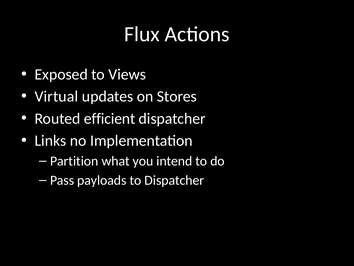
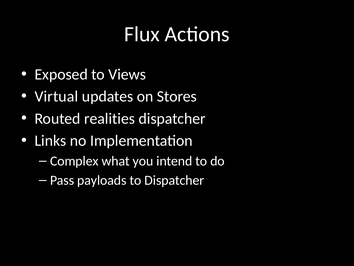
efficient: efficient -> realities (110, 118)
Partition: Partition -> Complex (74, 161)
